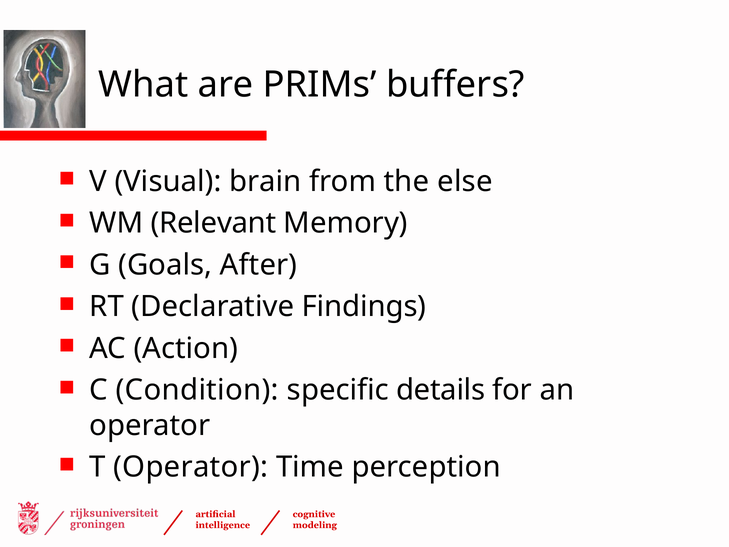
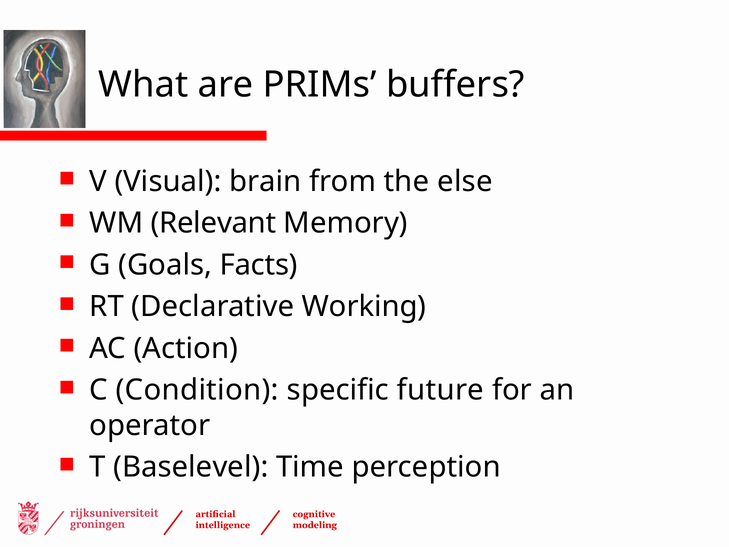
After: After -> Facts (259, 265)
Findings: Findings -> Working (364, 306)
details: details -> future (440, 390)
T Operator: Operator -> Baselevel (191, 467)
